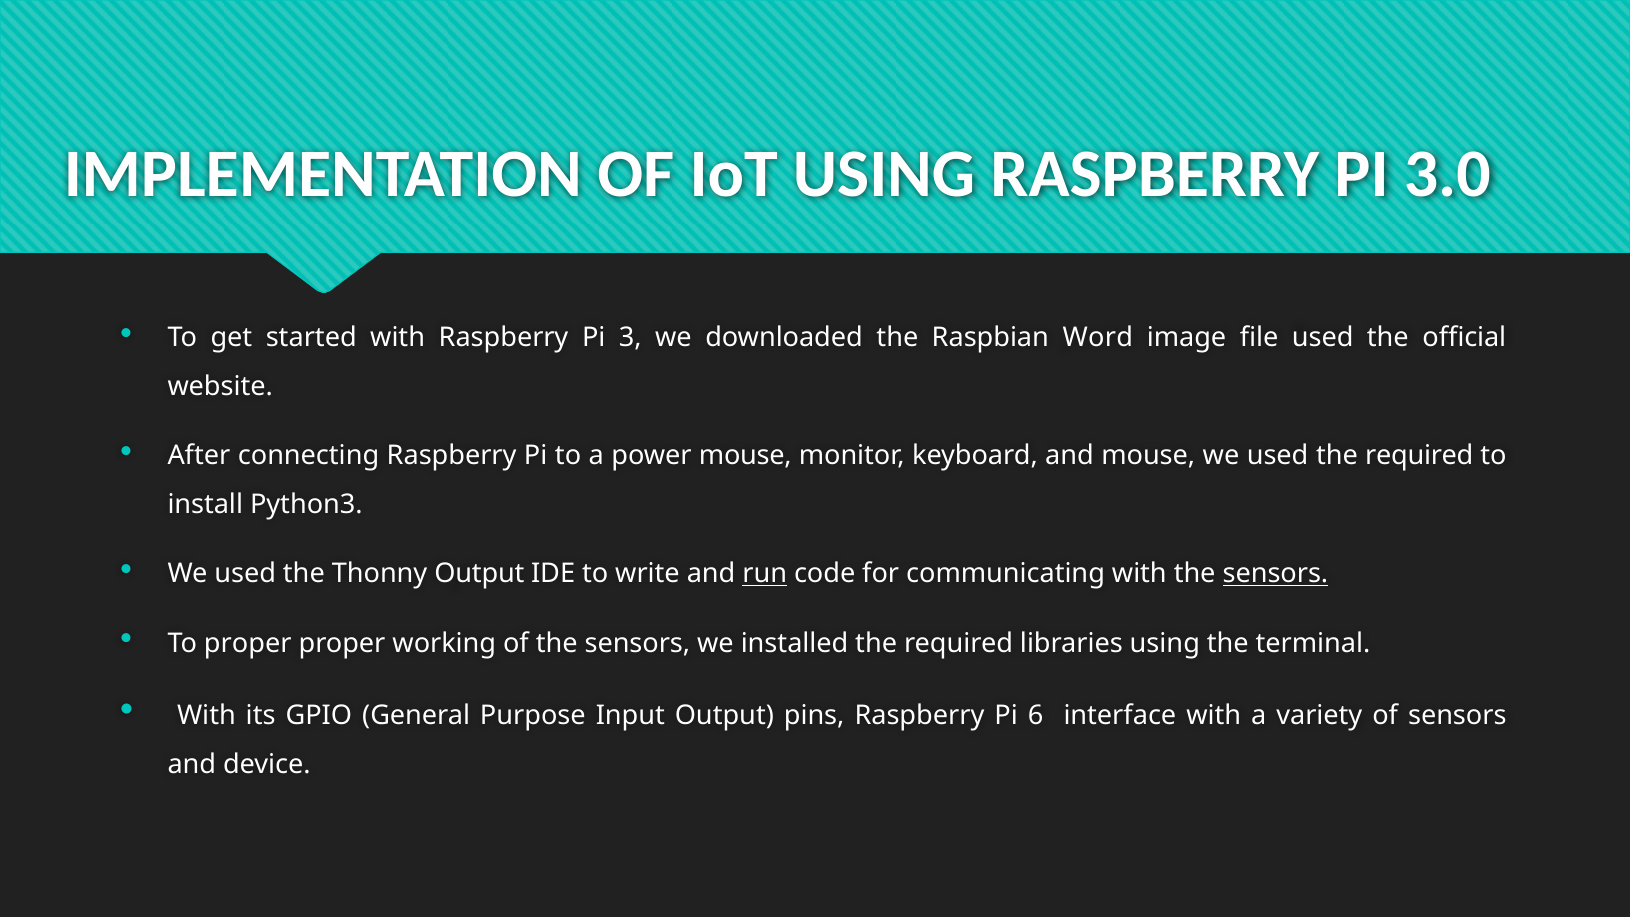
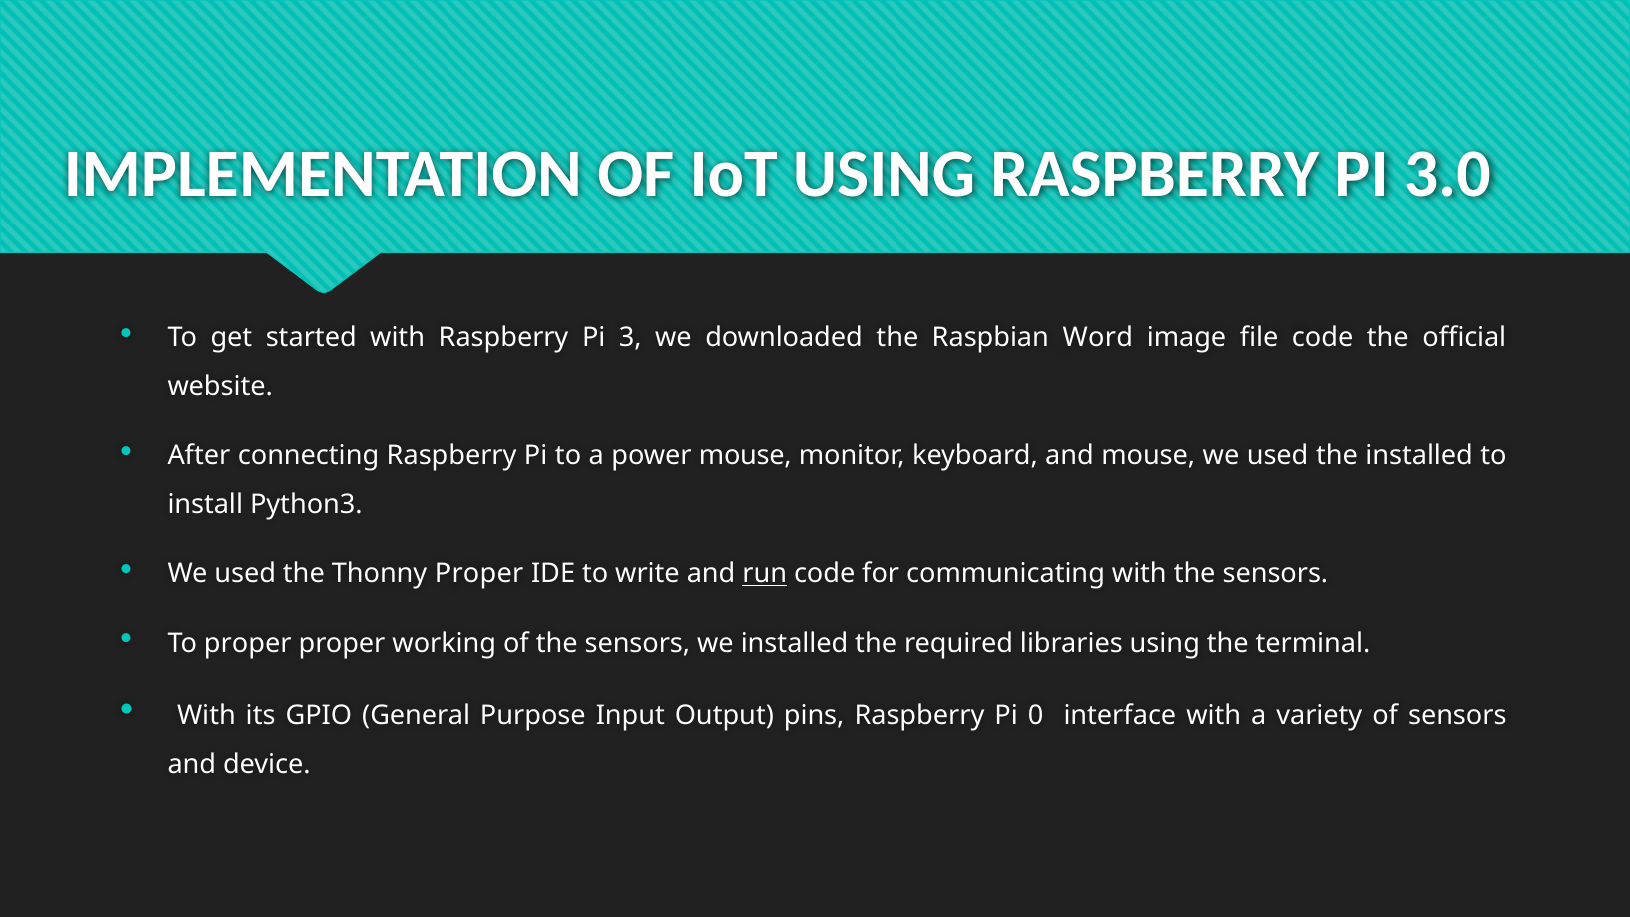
file used: used -> code (1323, 338)
used the required: required -> installed (1419, 456)
Thonny Output: Output -> Proper (479, 574)
sensors underline: present -> none (1275, 574)
6: 6 -> 0 (1036, 715)
